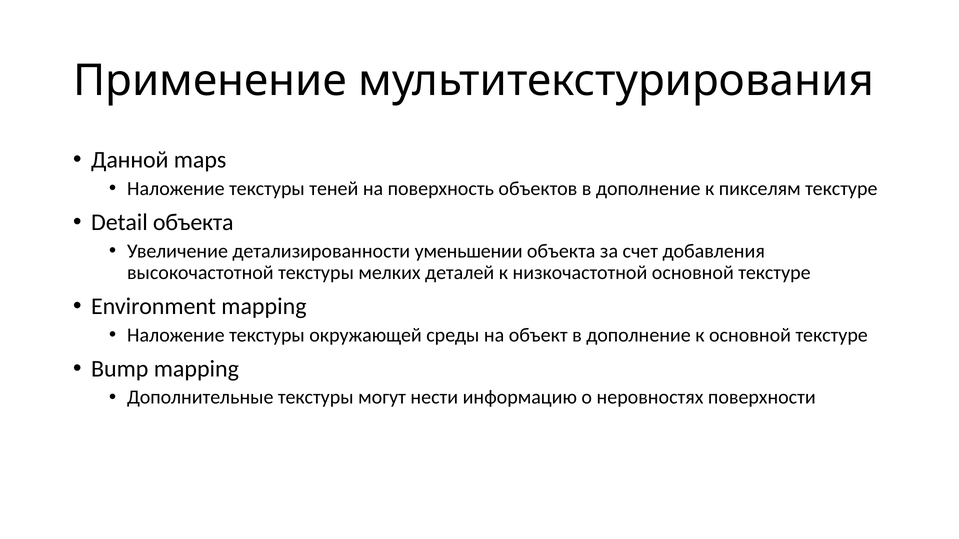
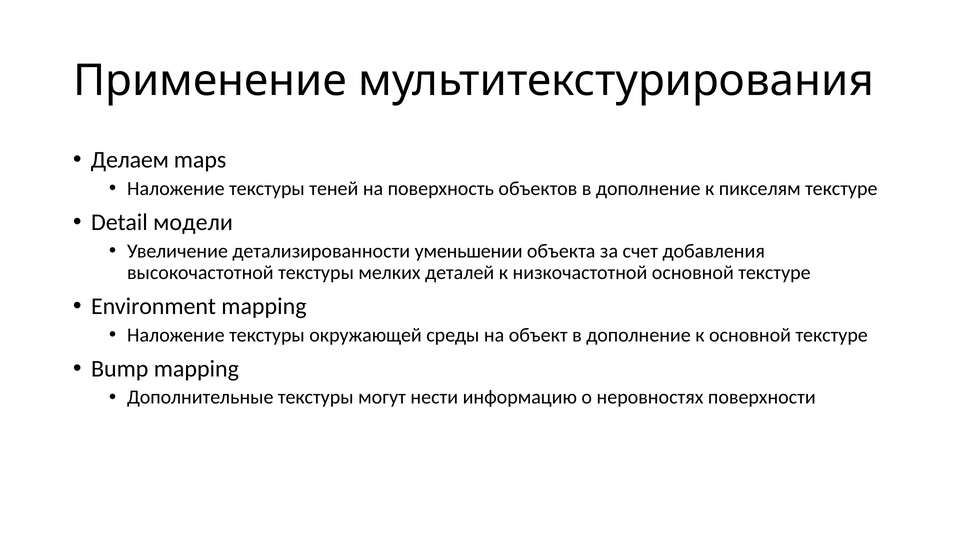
Данной: Данной -> Делаем (130, 160)
Detail объекта: объекта -> модели (193, 222)
